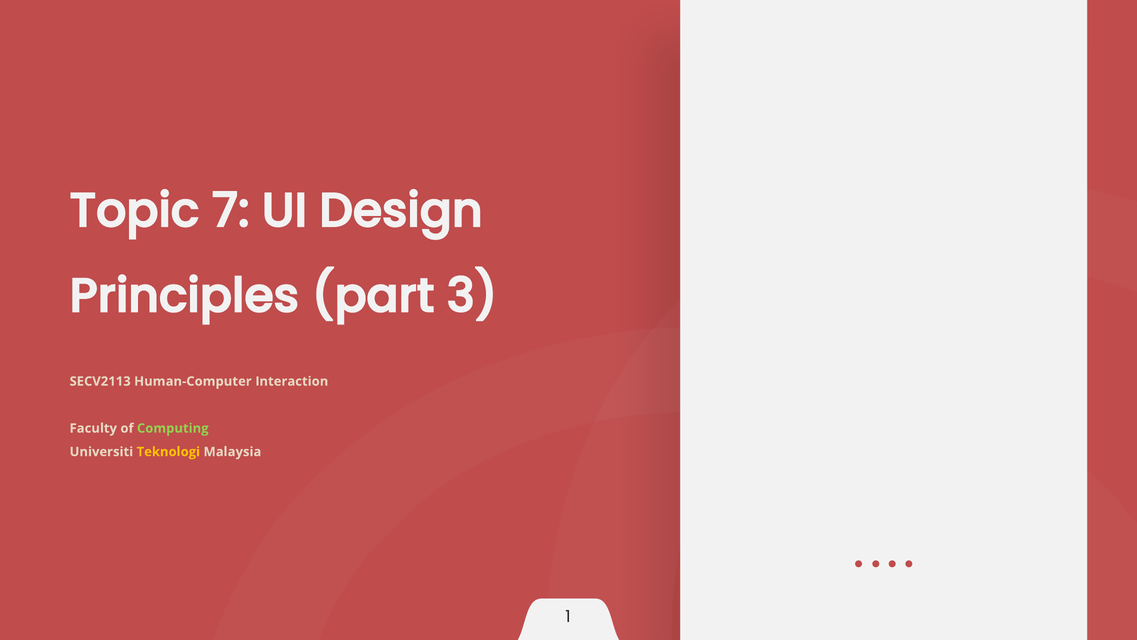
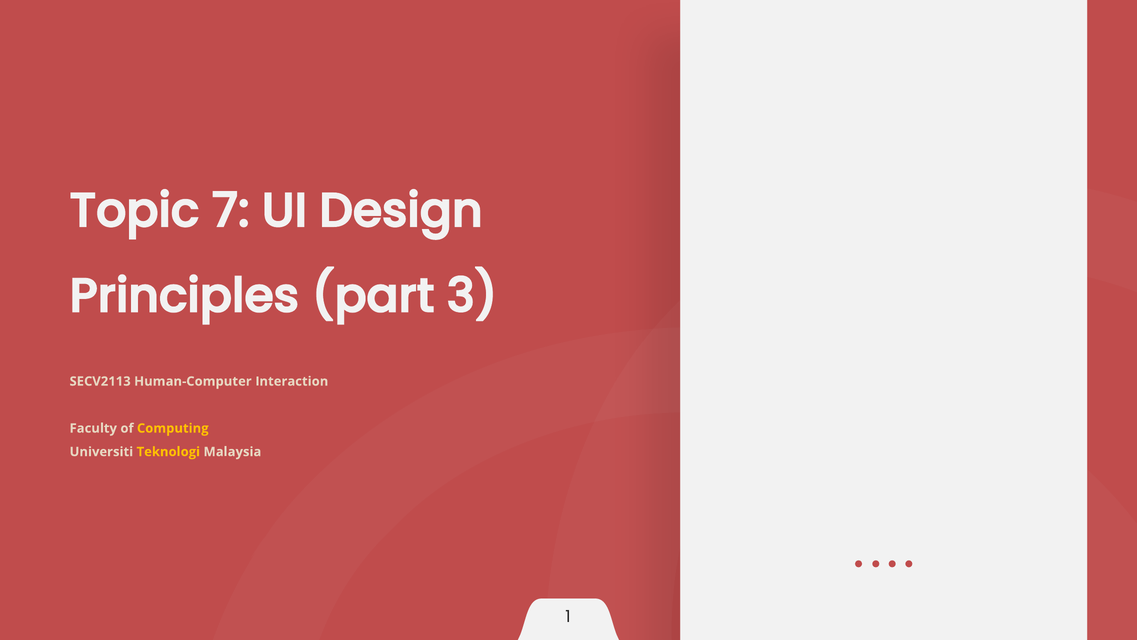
Computing colour: light green -> yellow (173, 428)
